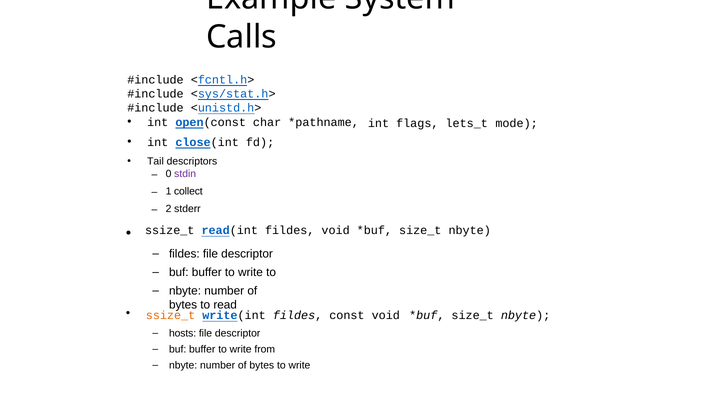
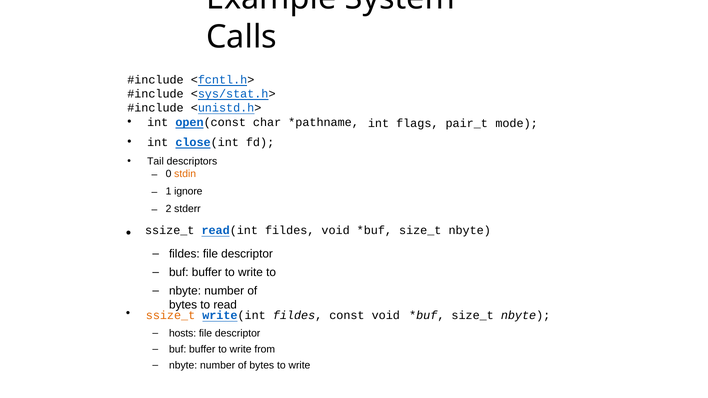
lets_t: lets_t -> pair_t (467, 124)
stdin colour: purple -> orange (185, 174)
collect: collect -> ignore (188, 191)
